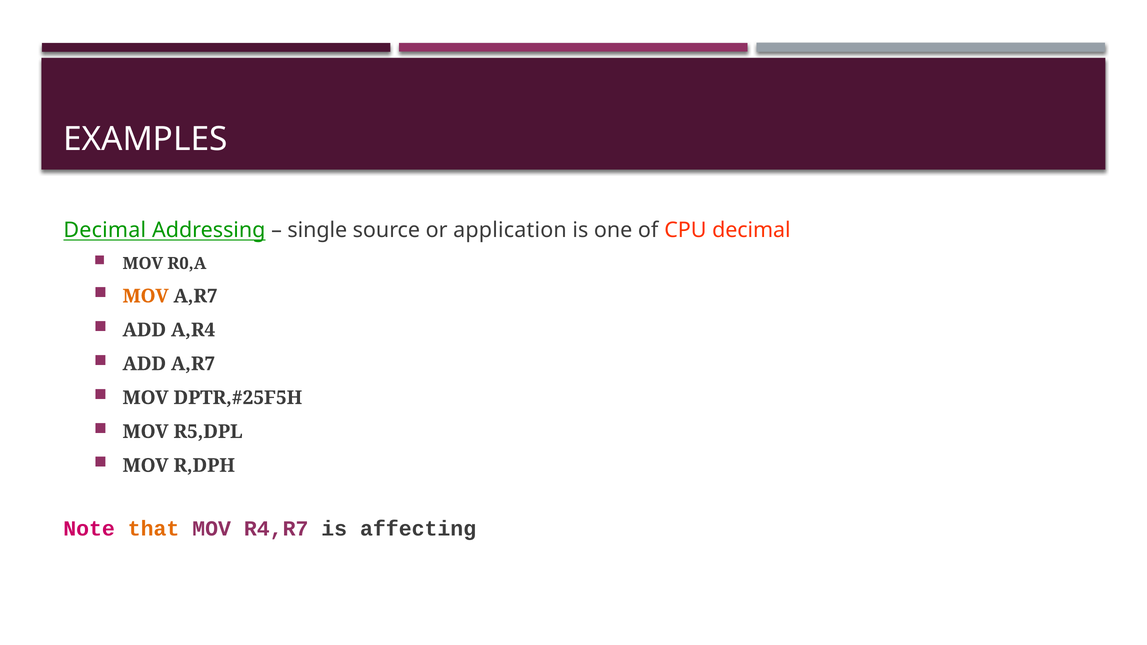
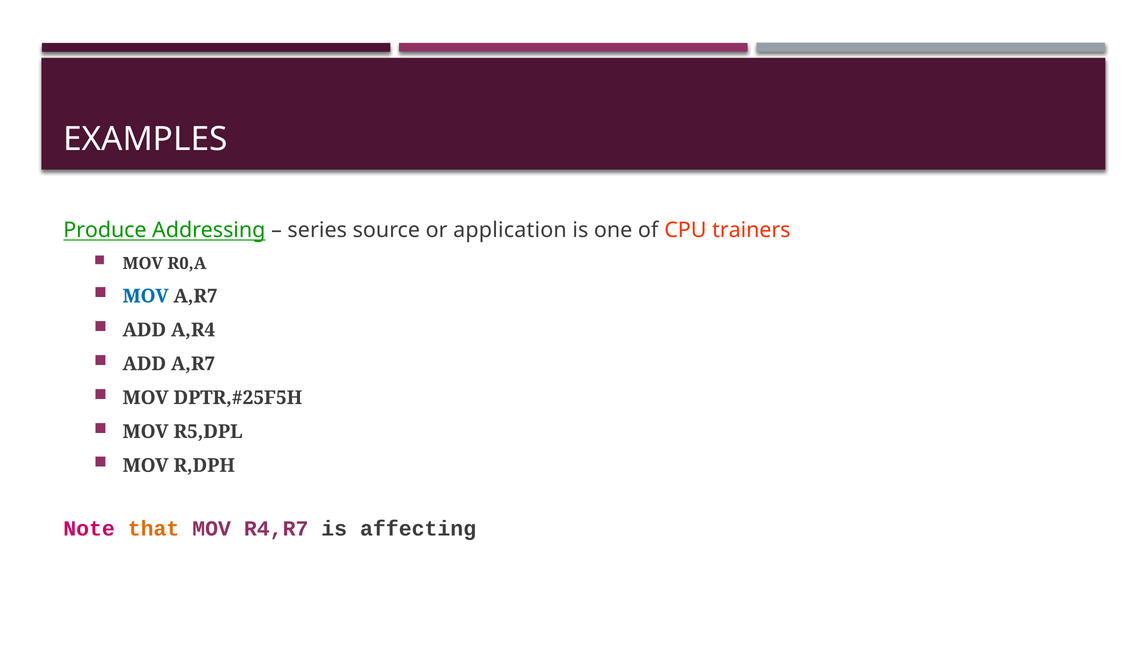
Decimal: Decimal -> Produce (105, 230)
single: single -> series (317, 230)
CPU decimal: decimal -> trainers (751, 230)
MOV colour: orange -> blue (146, 296)
